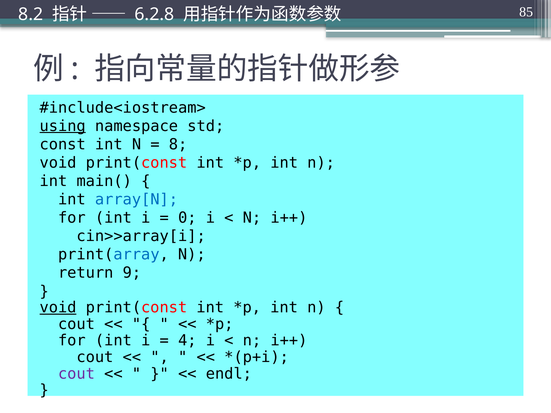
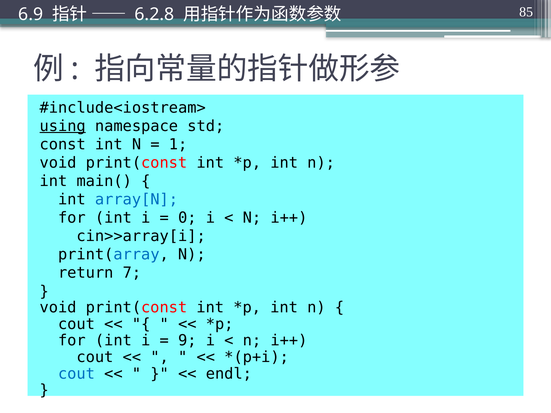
8.2: 8.2 -> 6.9 (31, 14)
8: 8 -> 1 (178, 144)
9: 9 -> 7 (132, 273)
void underline: present -> none (58, 308)
4: 4 -> 9 (187, 341)
cout colour: purple -> blue (76, 374)
